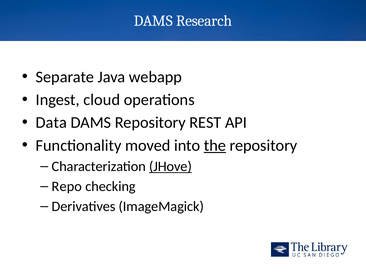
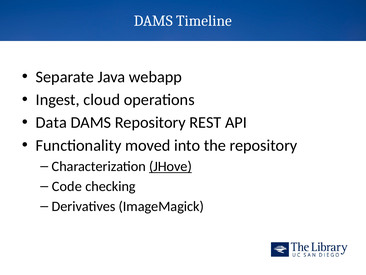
Research: Research -> Timeline (204, 21)
the underline: present -> none (215, 145)
Repo: Repo -> Code (67, 186)
